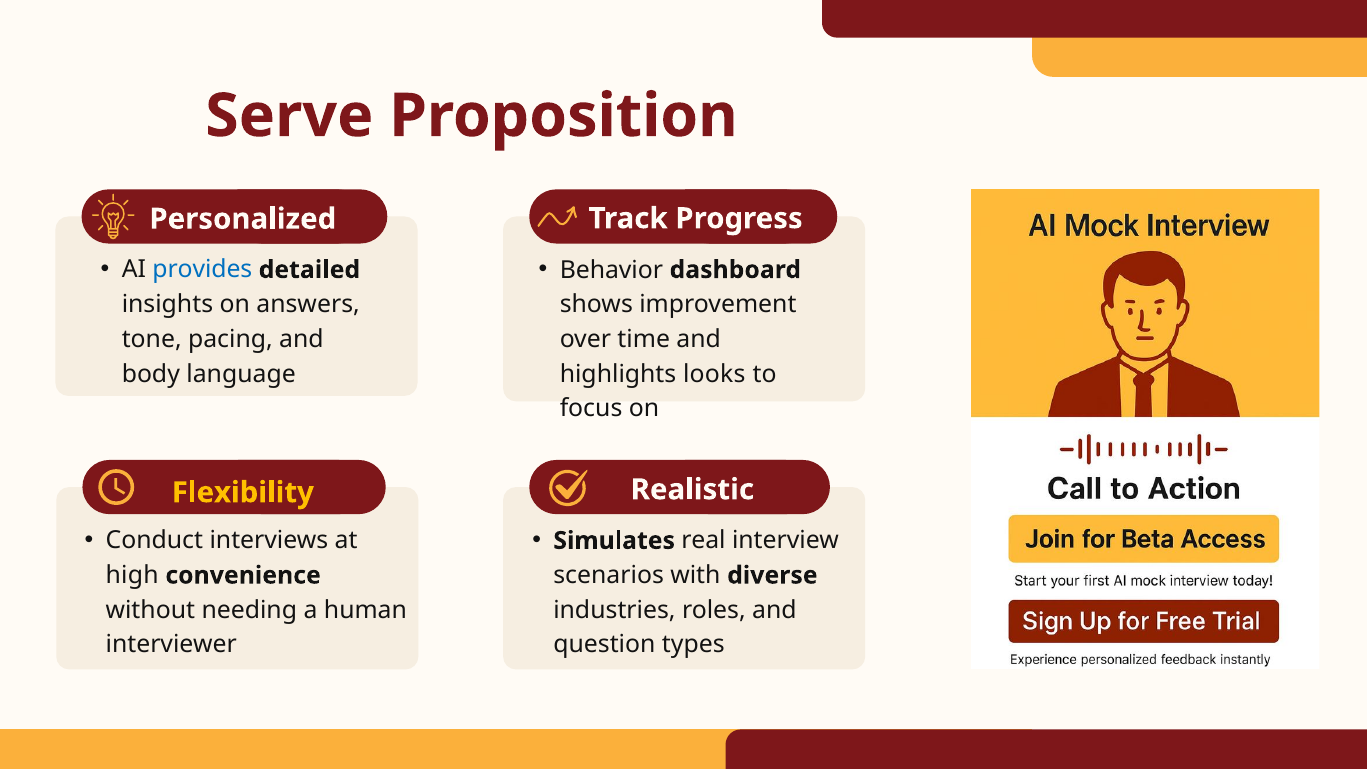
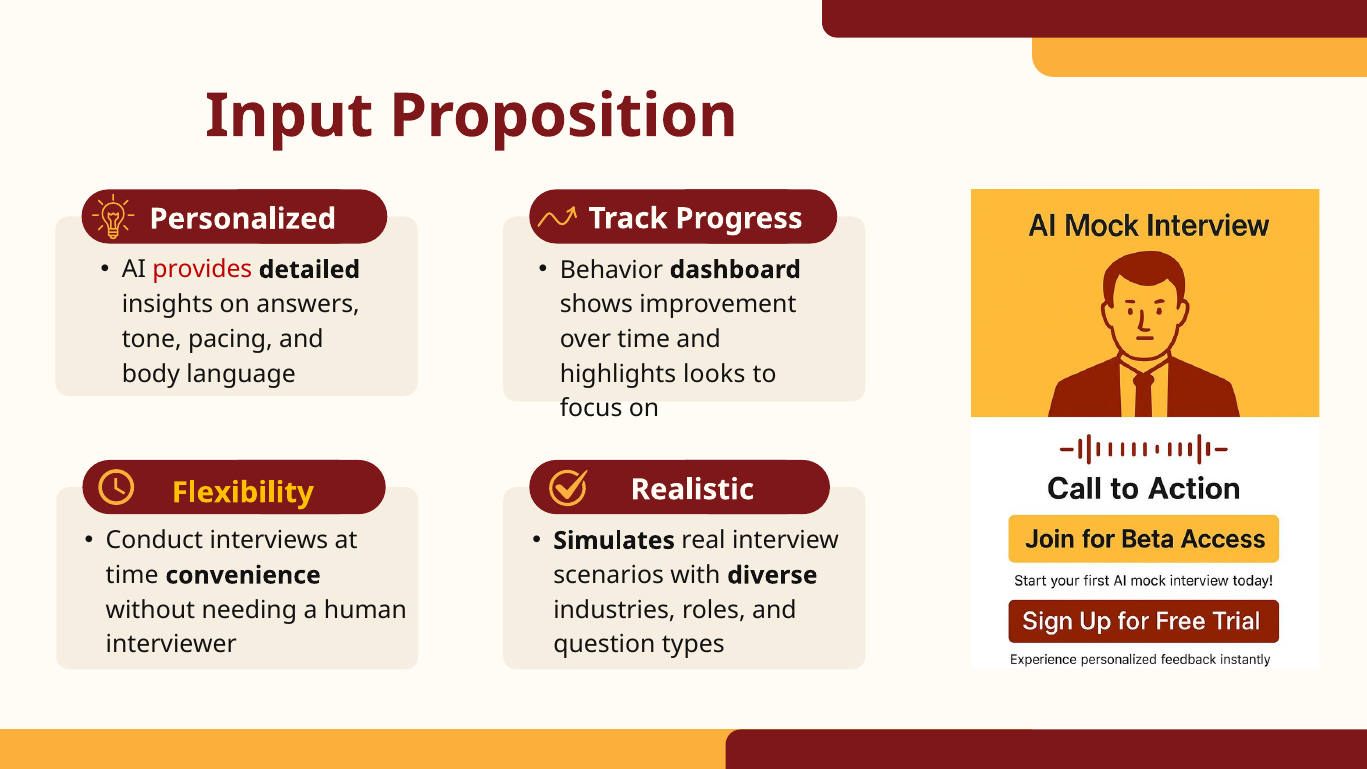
Serve: Serve -> Input (289, 116)
provides colour: blue -> red (202, 270)
high: high -> time (132, 575)
